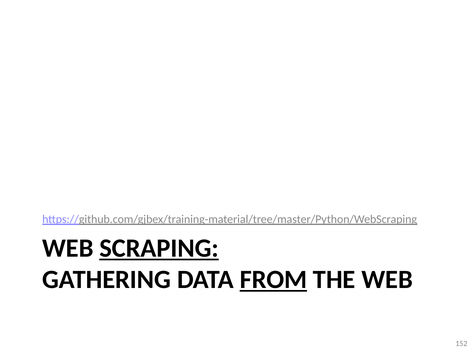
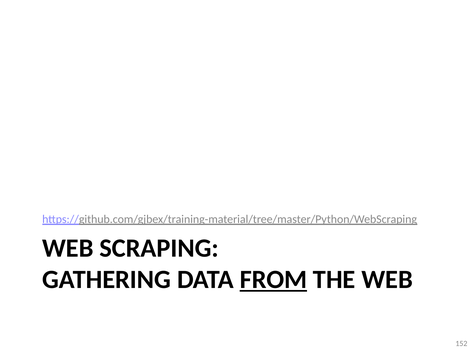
SCRAPING underline: present -> none (159, 248)
